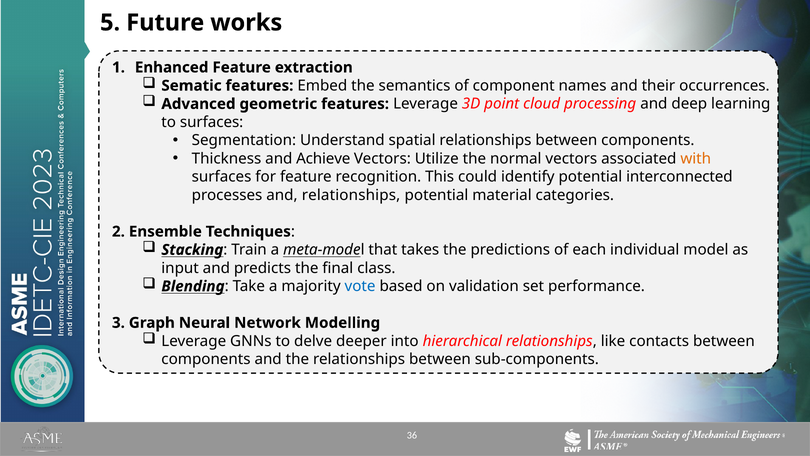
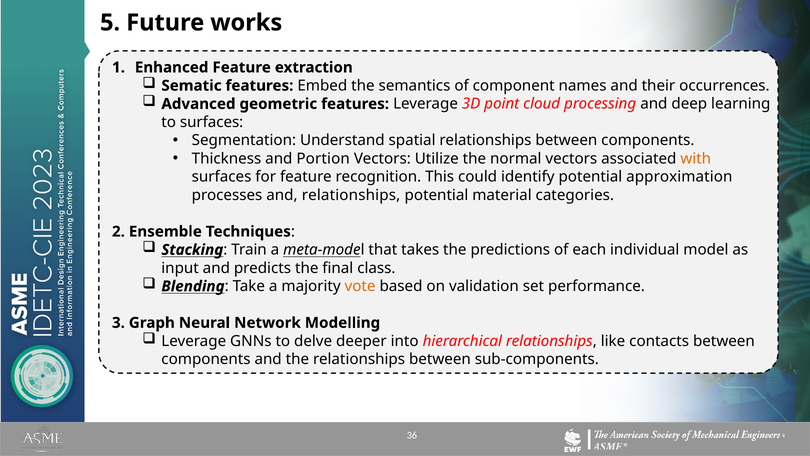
Achieve: Achieve -> Portion (323, 159)
interconnected: interconnected -> approximation (679, 177)
vote colour: blue -> orange (360, 286)
